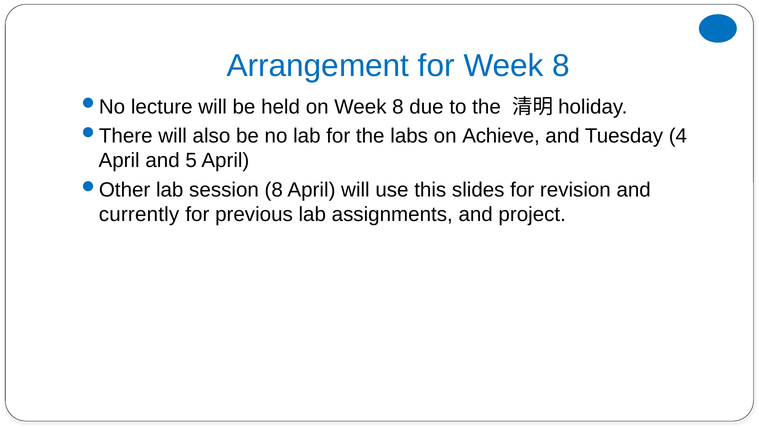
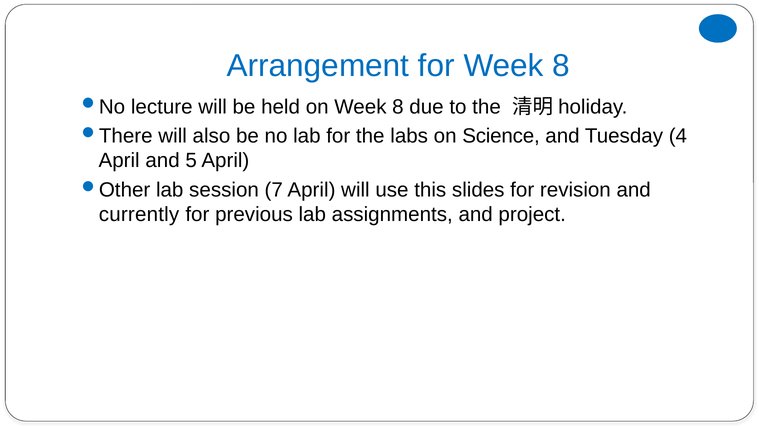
Achieve: Achieve -> Science (501, 136)
session 8: 8 -> 7 (274, 190)
